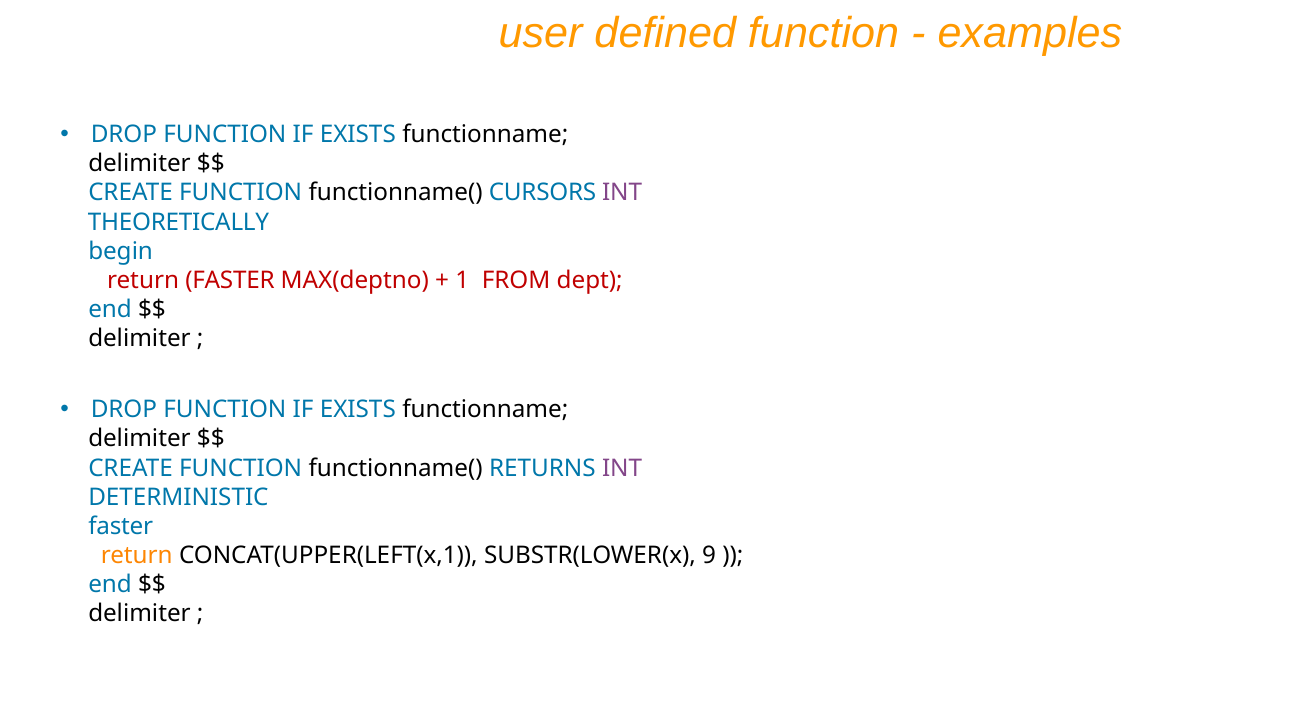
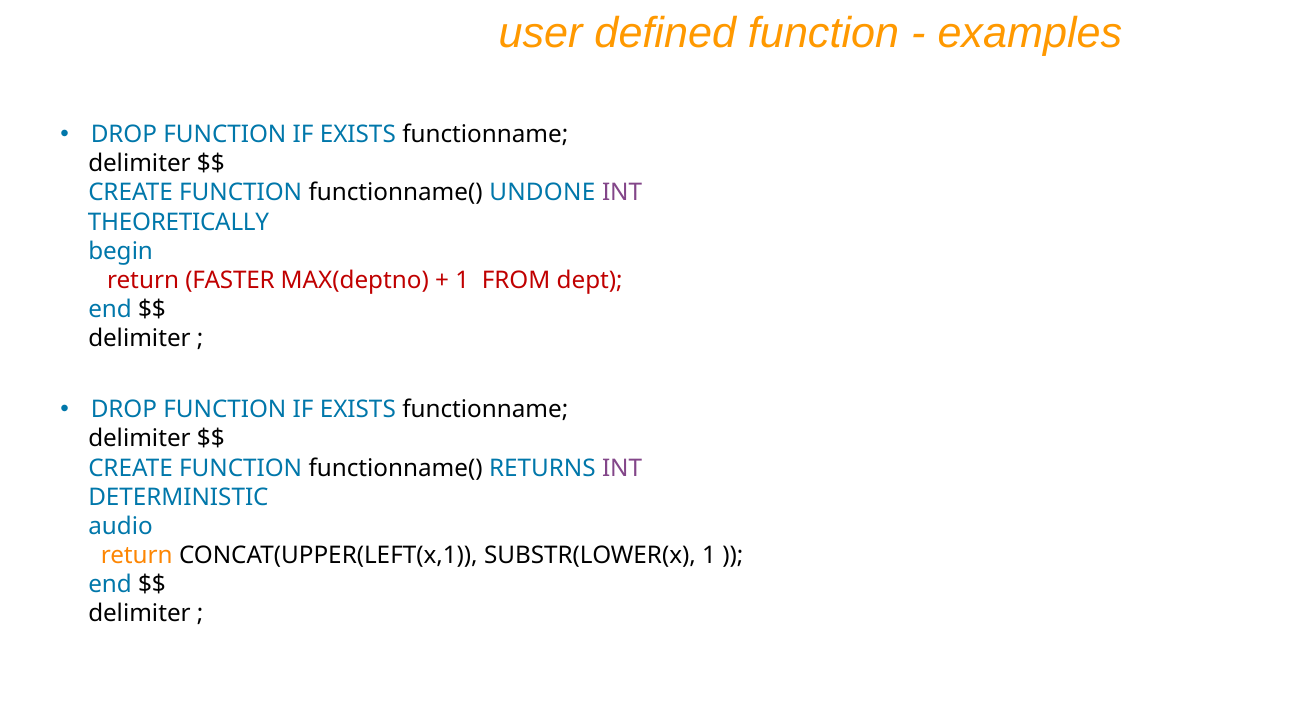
CURSORS: CURSORS -> UNDONE (542, 193)
faster: faster -> audio (121, 526)
SUBSTR(LOWER(x 9: 9 -> 1 (709, 555)
